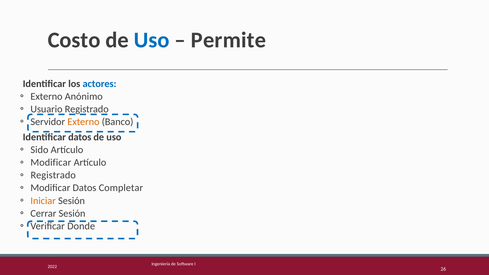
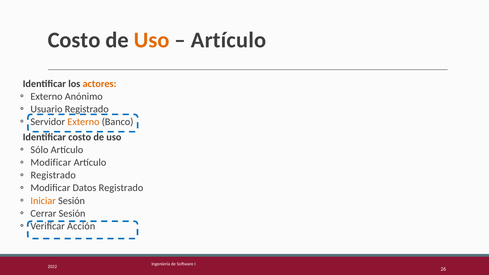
Uso colour: blue -> orange (152, 40)
Permite: Permite -> Artículo (229, 40)
actores colour: blue -> orange (100, 84)
Identificar datos: datos -> costo (80, 137)
Sido: Sido -> Sólo (39, 150)
Datos Completar: Completar -> Registrado (121, 188)
Donde: Donde -> Acción (81, 226)
